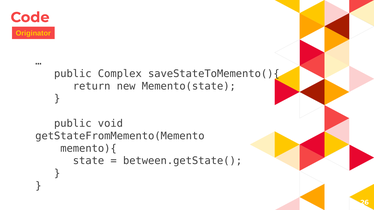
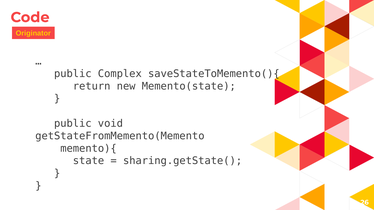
between.getState(: between.getState( -> sharing.getState( (183, 161)
